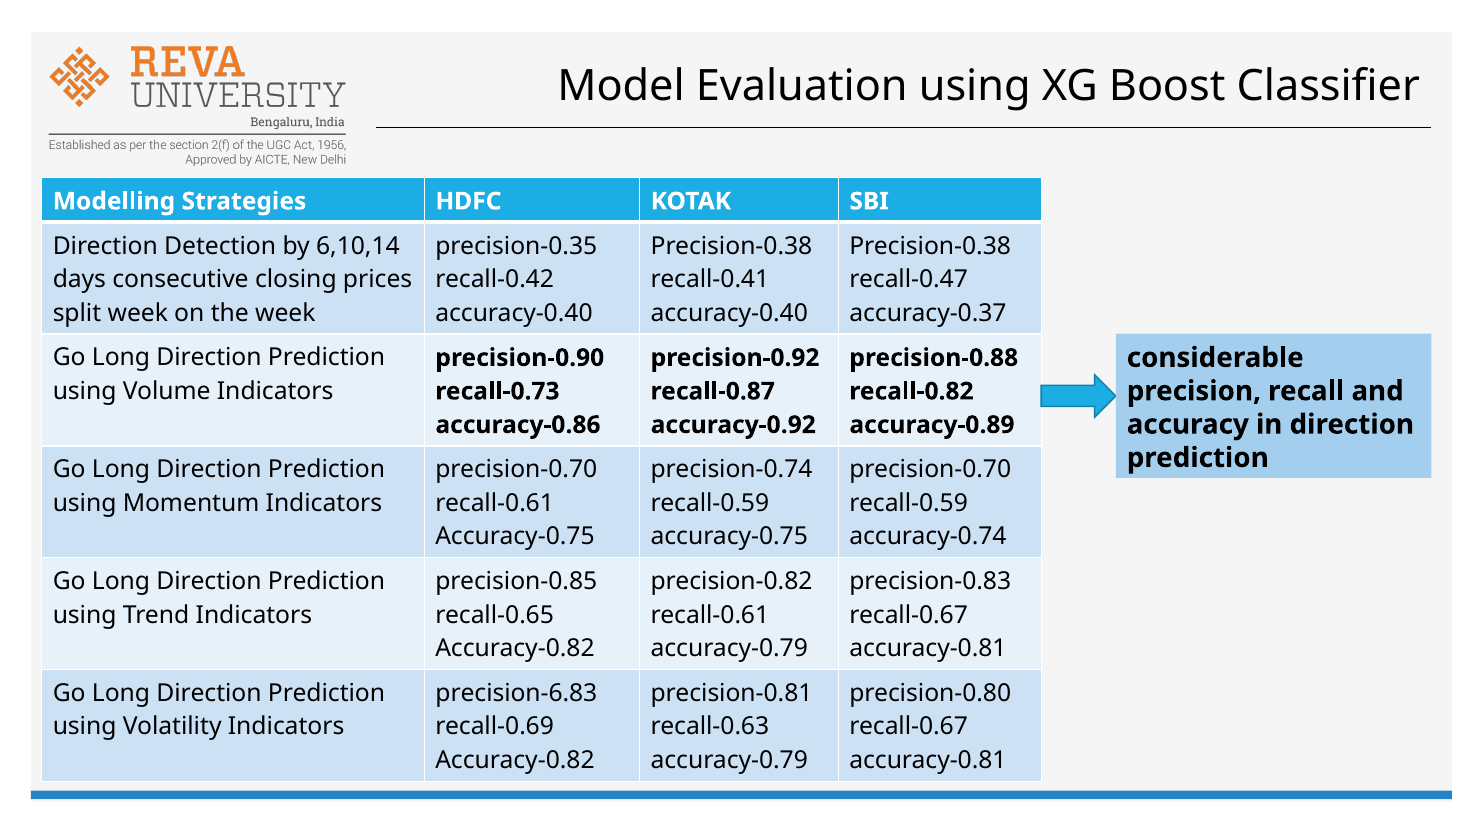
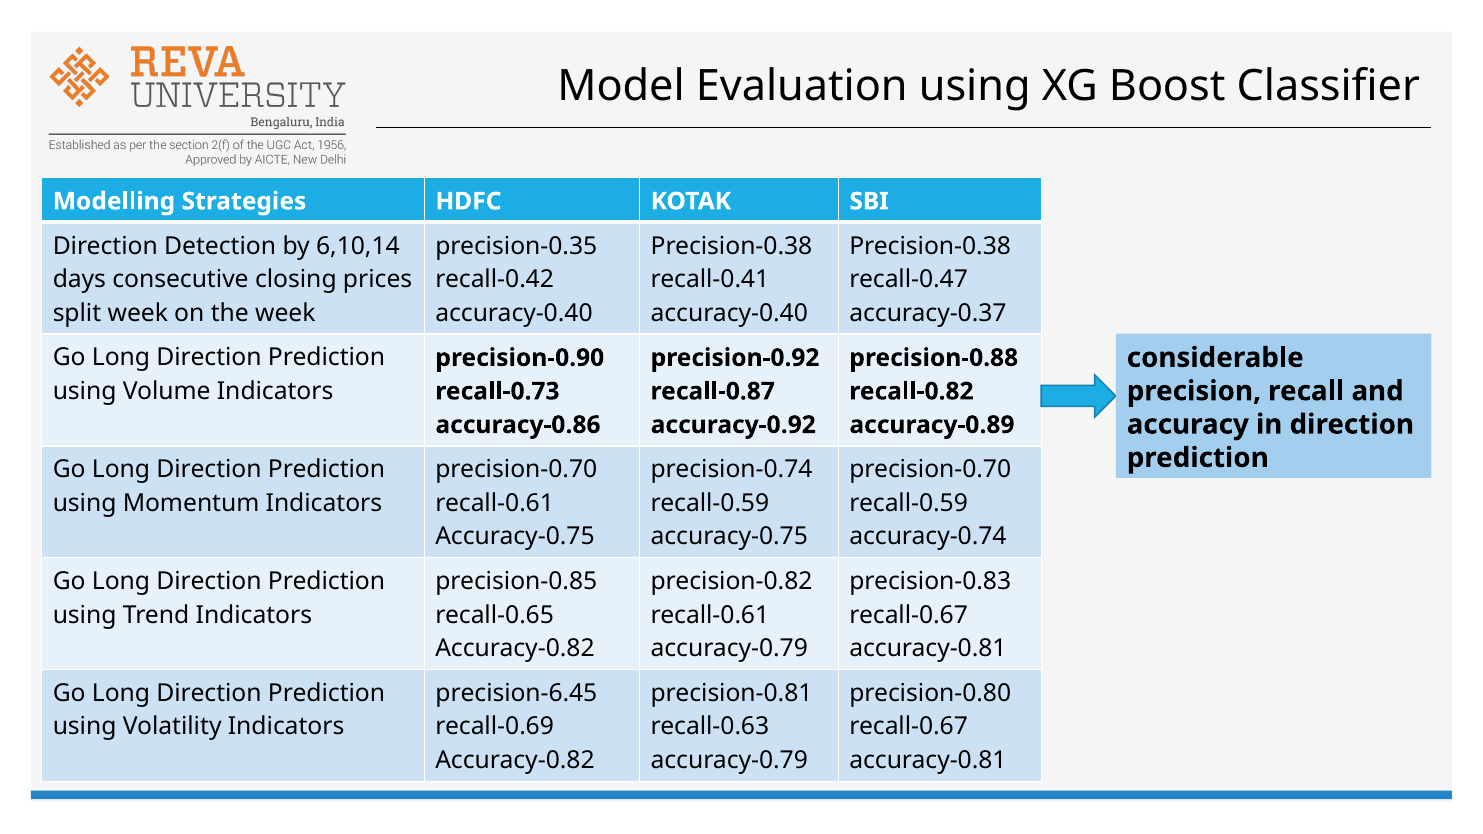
precision-6.83: precision-6.83 -> precision-6.45 (516, 693)
